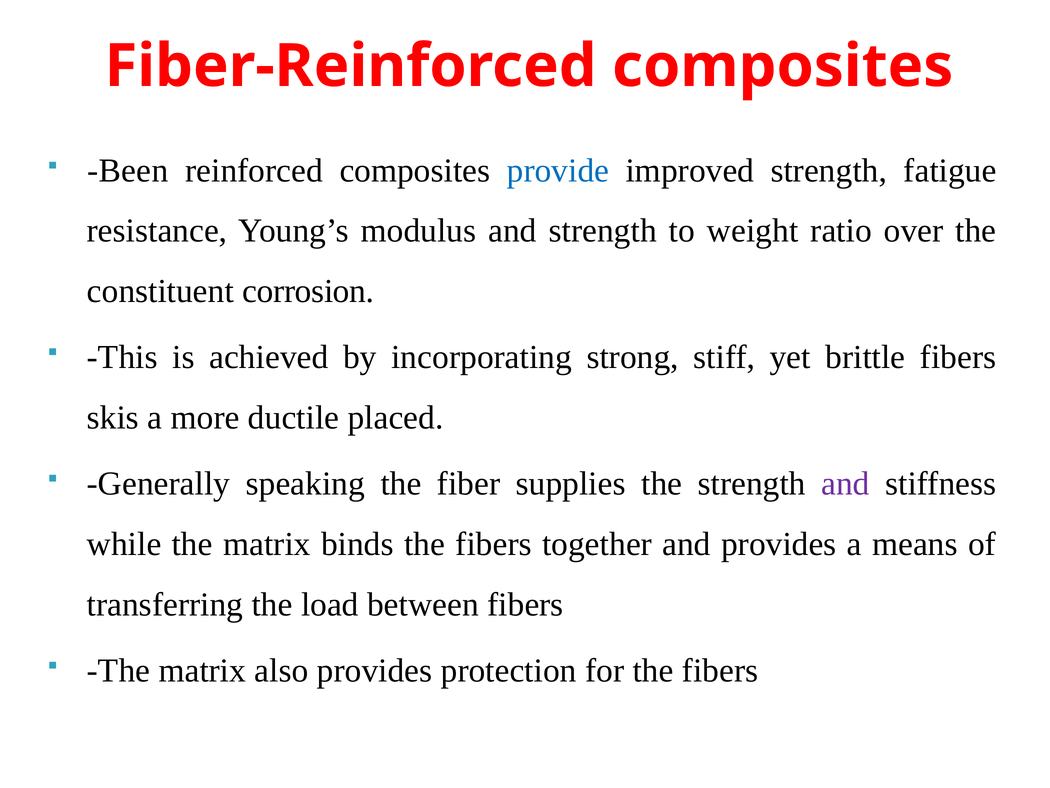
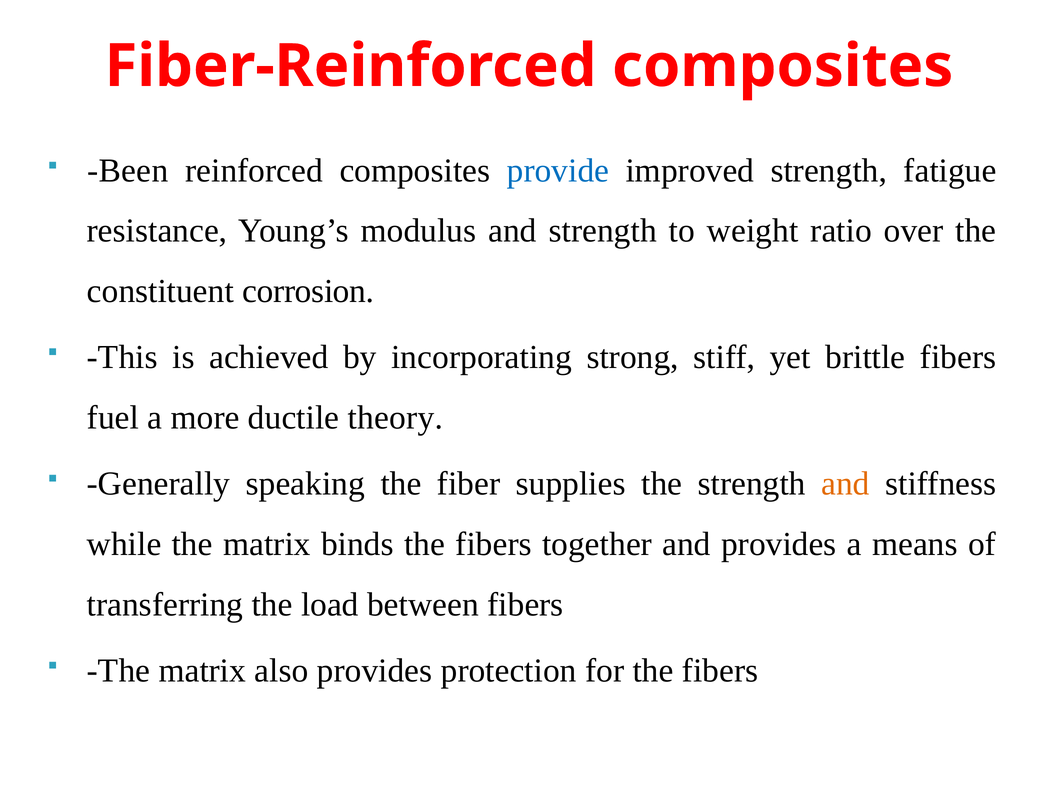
skis: skis -> fuel (113, 417)
placed: placed -> theory (395, 417)
and colour: purple -> orange (845, 484)
